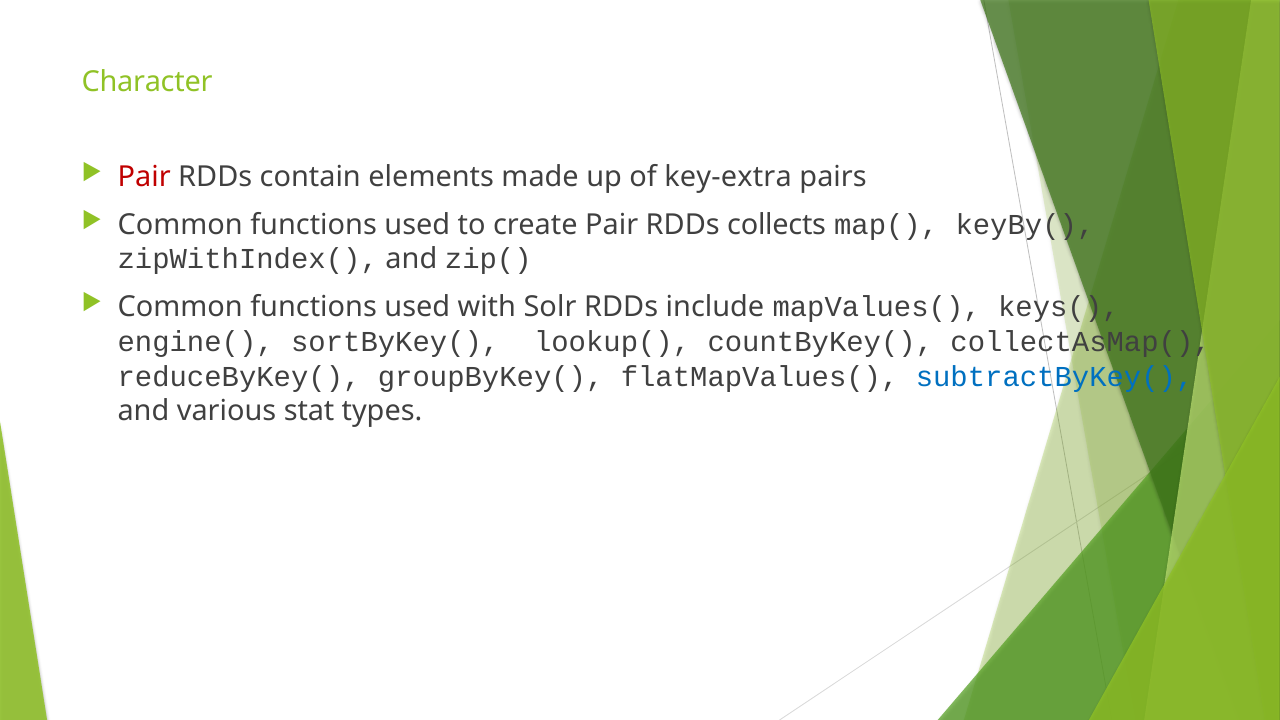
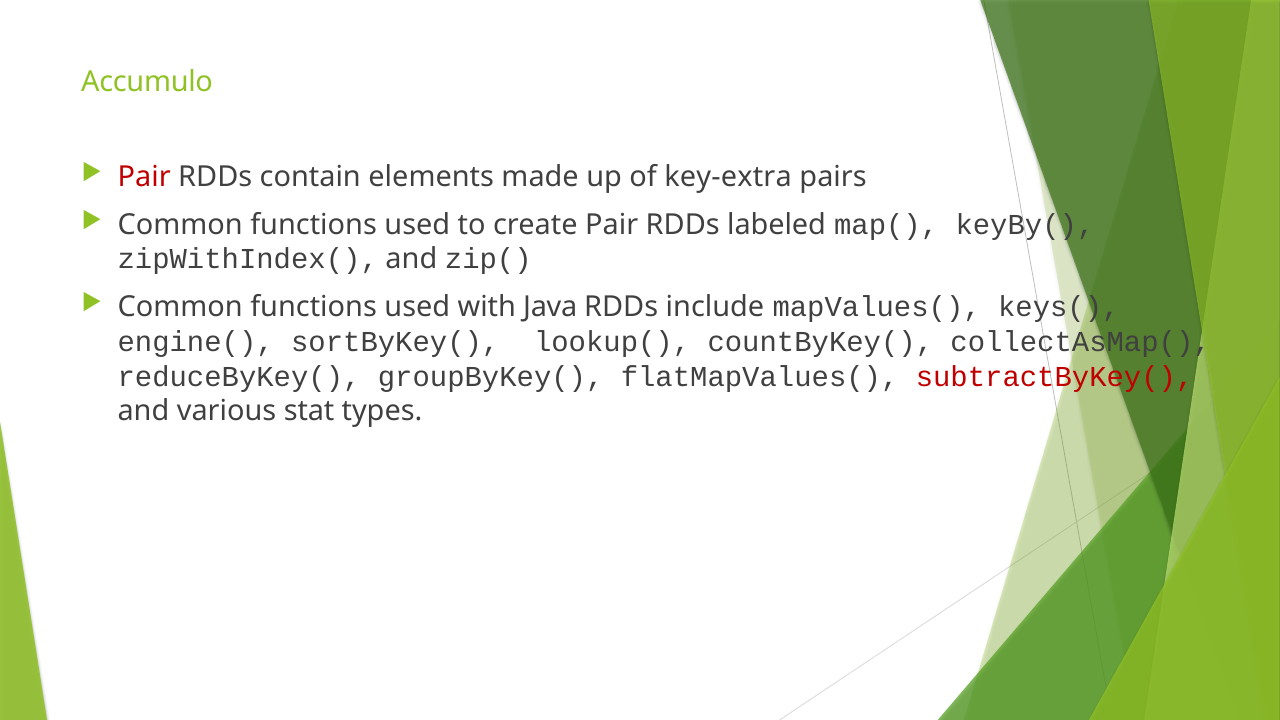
Character: Character -> Accumulo (147, 82)
collects: collects -> labeled (777, 225)
Solr: Solr -> Java (550, 307)
subtractByKey( colour: blue -> red (1055, 377)
